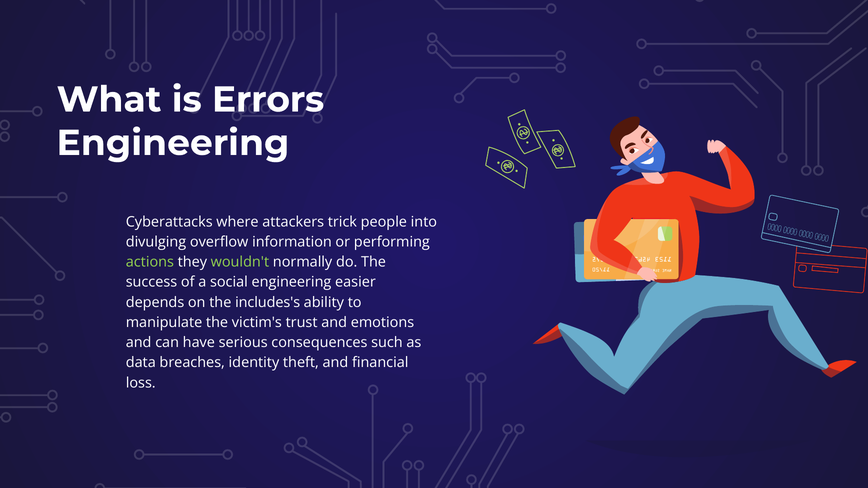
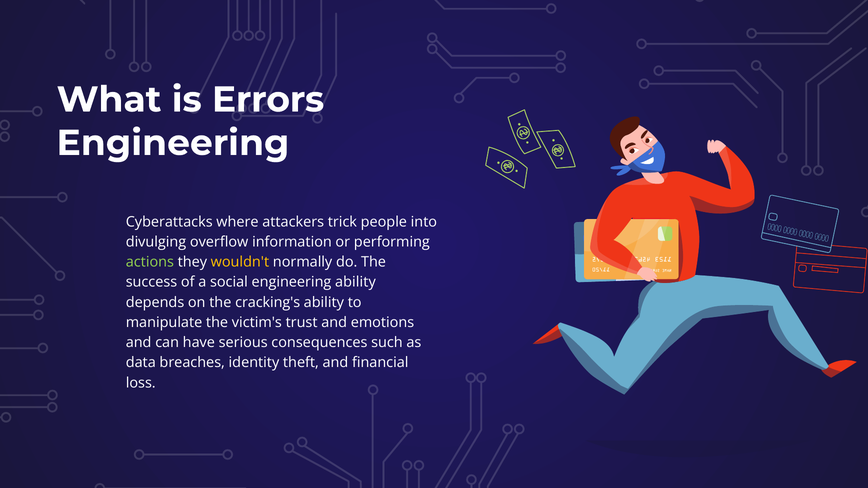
wouldn't colour: light green -> yellow (240, 262)
engineering easier: easier -> ability (355, 282)
includes's: includes's -> cracking's (268, 302)
